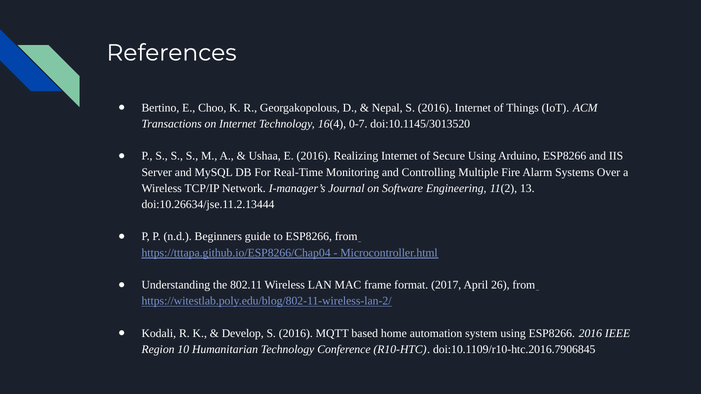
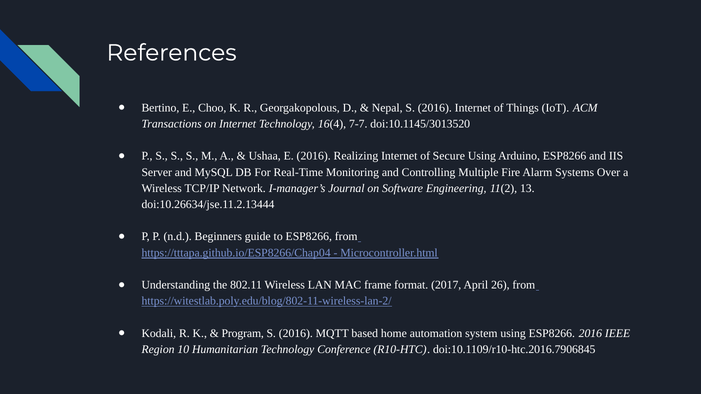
0-7: 0-7 -> 7-7 (358, 124)
Develop: Develop -> Program (243, 334)
